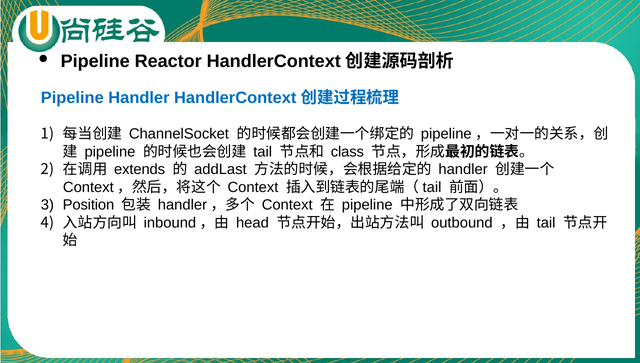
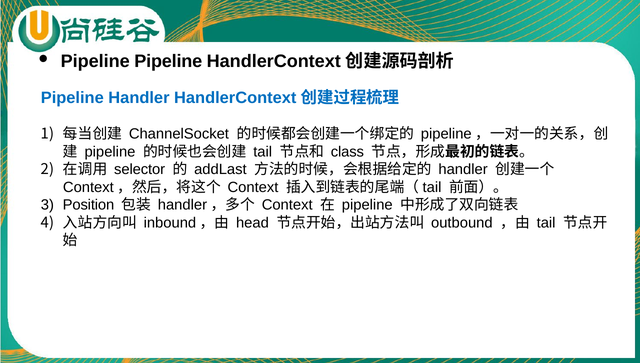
Pipeline Reactor: Reactor -> Pipeline (168, 61)
extends: extends -> selector (140, 169)
